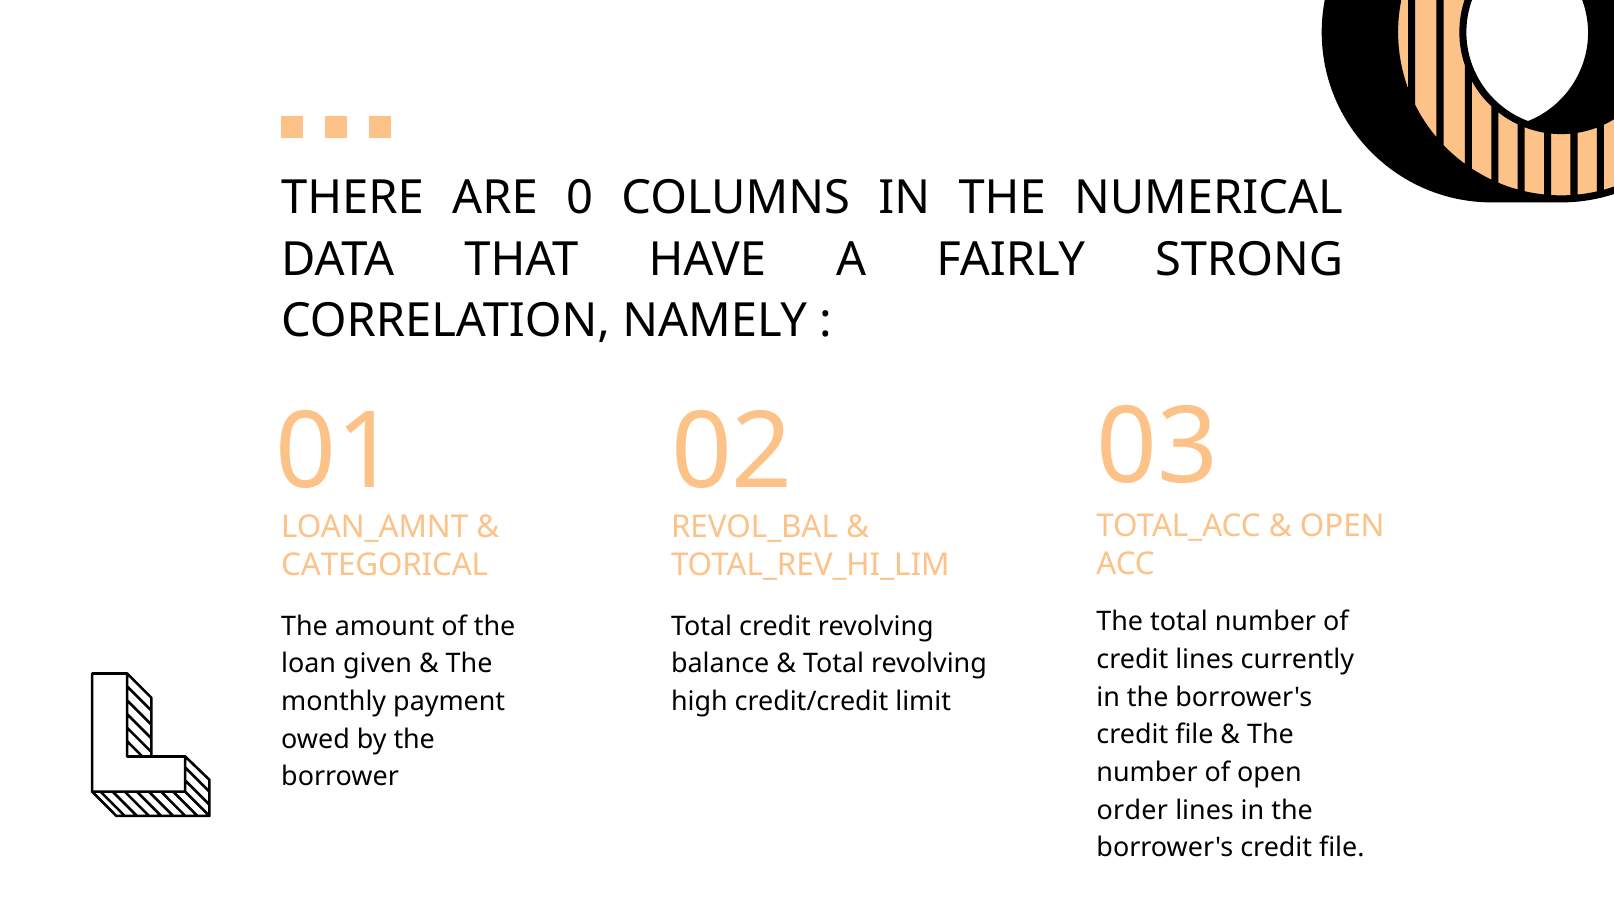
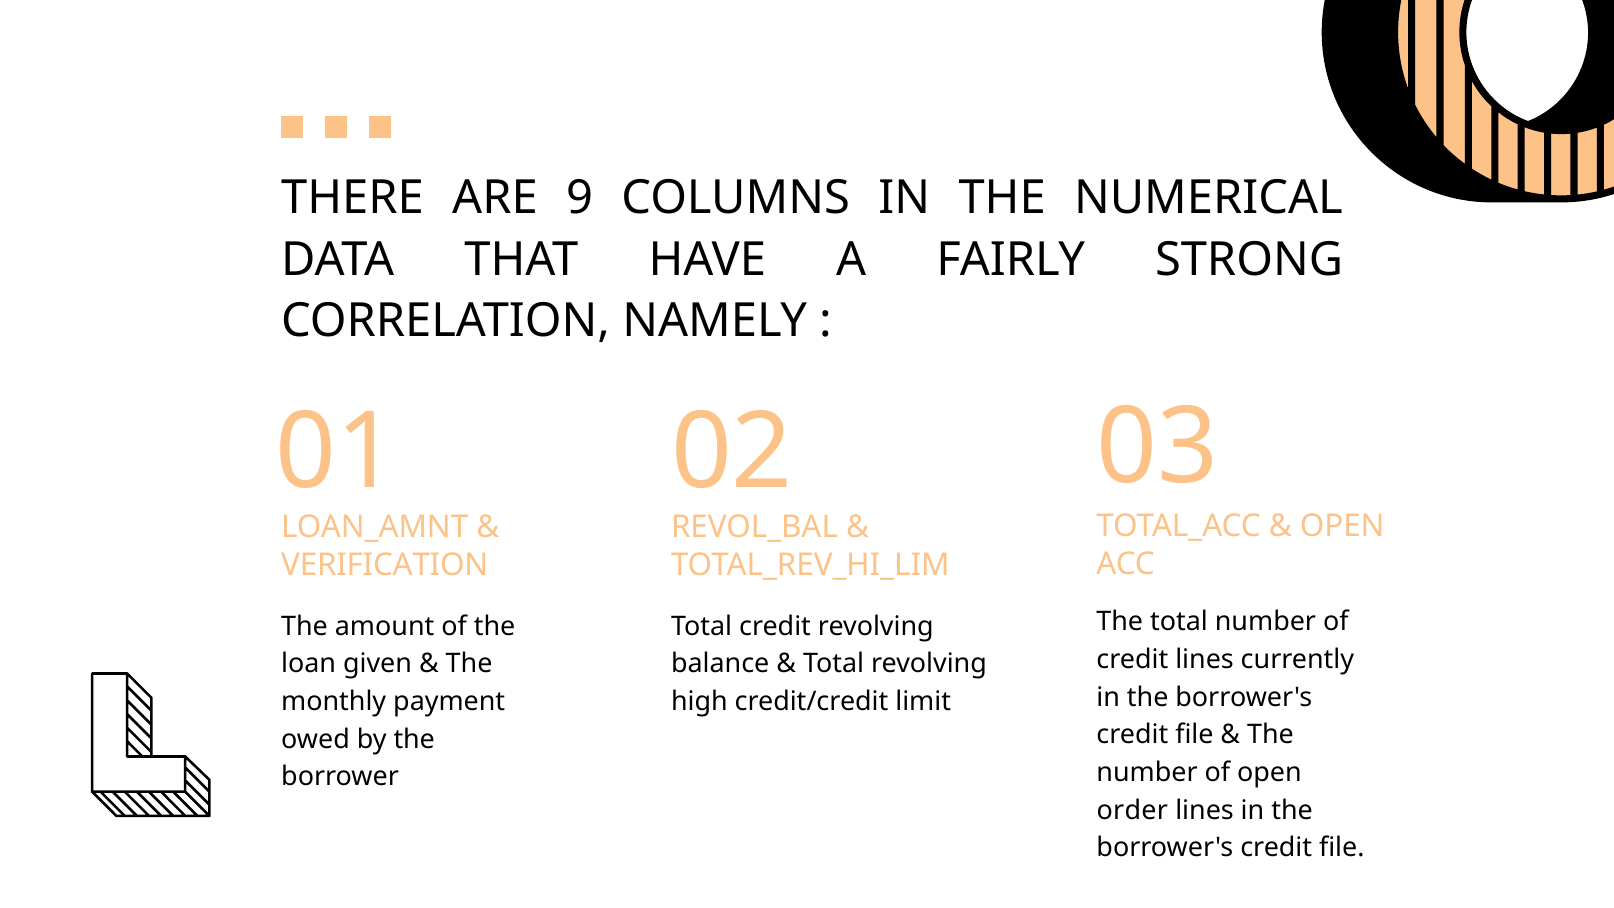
0: 0 -> 9 (580, 198)
CATEGORICAL: CATEGORICAL -> VERIFICATION (385, 565)
